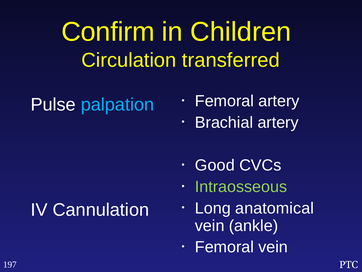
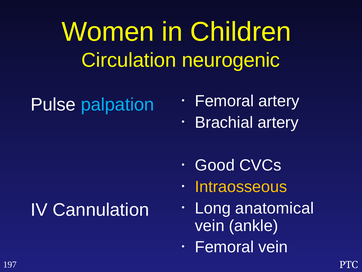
Confirm: Confirm -> Women (108, 32)
transferred: transferred -> neurogenic (231, 60)
Intraosseous colour: light green -> yellow (241, 187)
